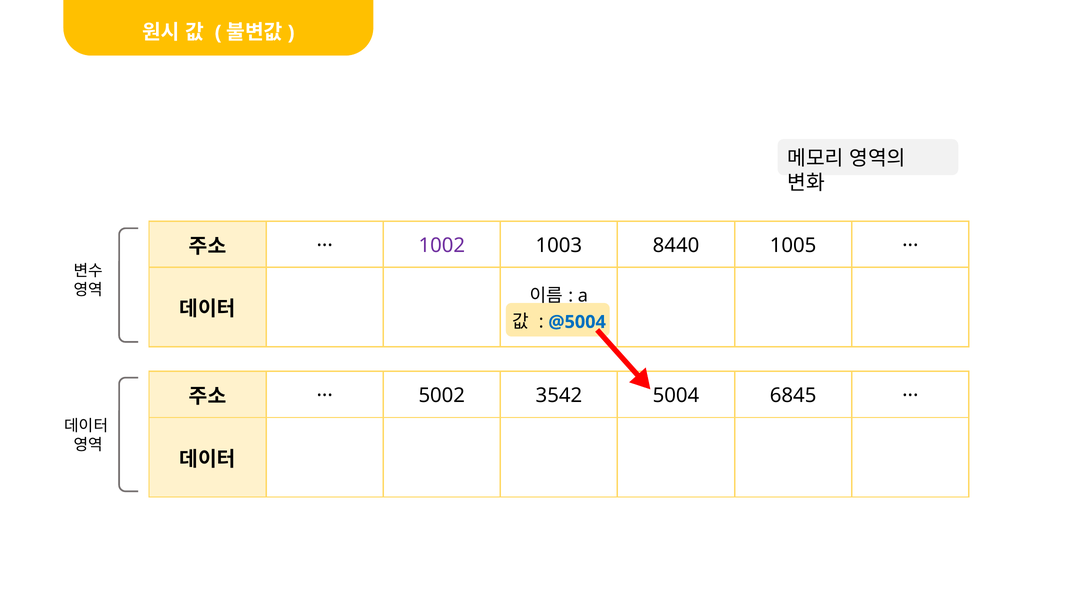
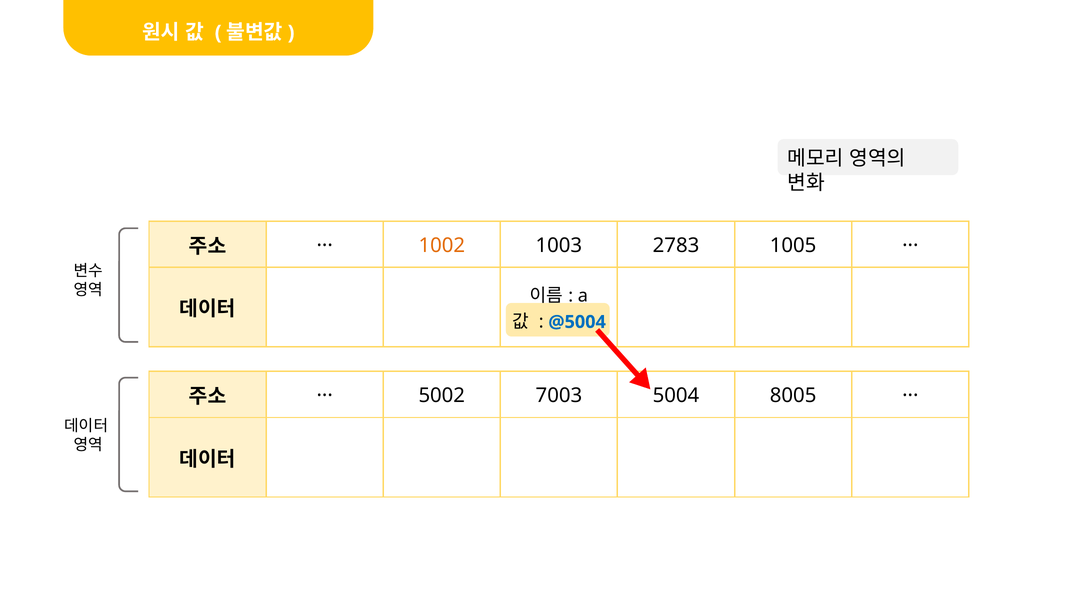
1002 colour: purple -> orange (442, 246)
8440: 8440 -> 2783 (676, 246)
3542: 3542 -> 7003 (559, 396)
6845: 6845 -> 8005 (793, 396)
